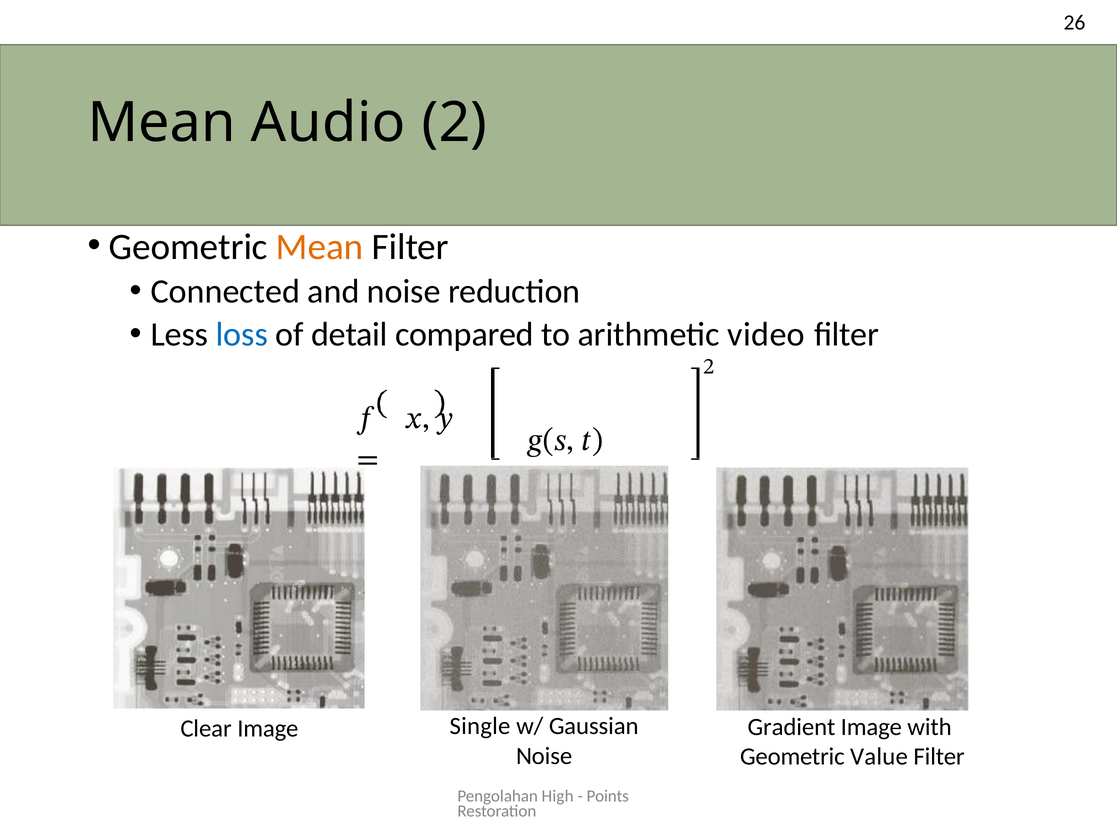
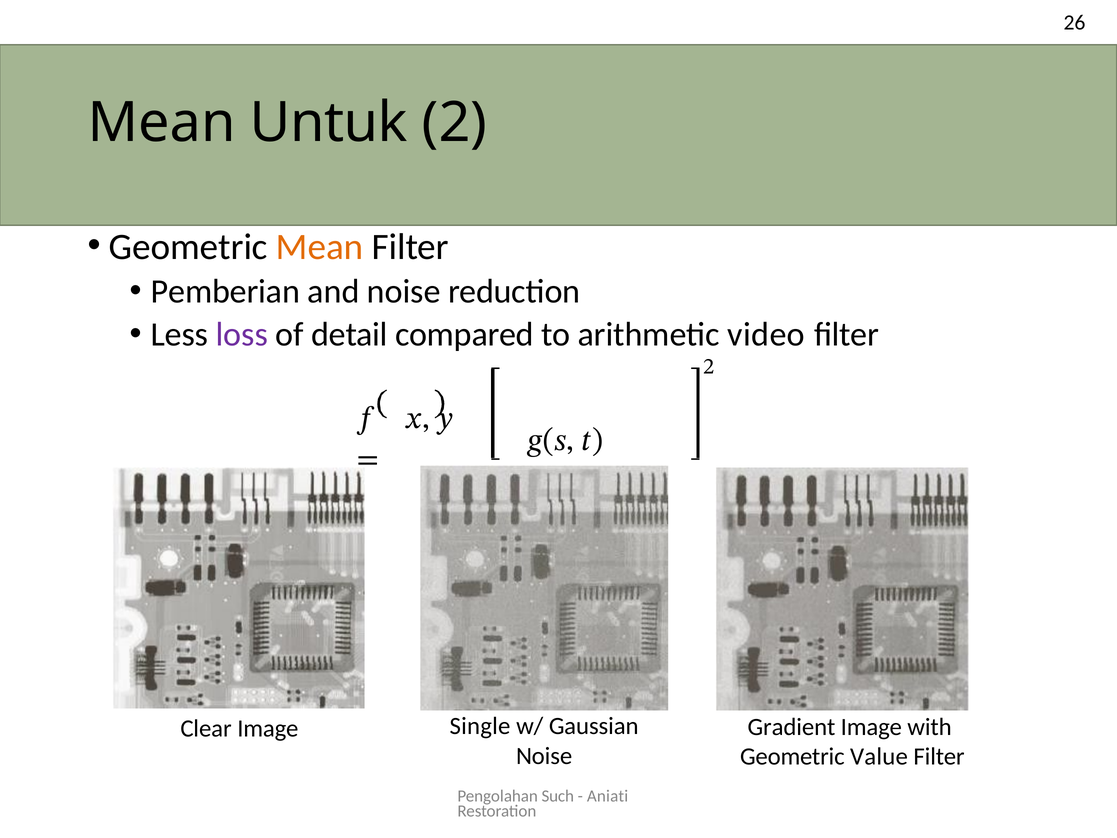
Audio: Audio -> Untuk (329, 123)
Connected: Connected -> Pemberian (225, 292)
loss colour: blue -> purple (242, 335)
High: High -> Such (558, 796)
Points: Points -> Aniati (608, 796)
